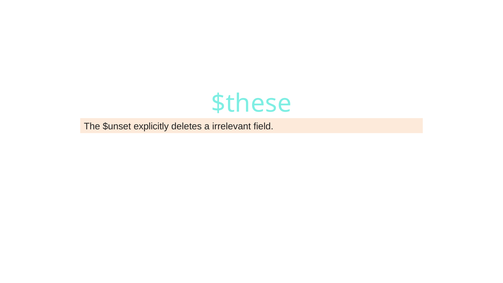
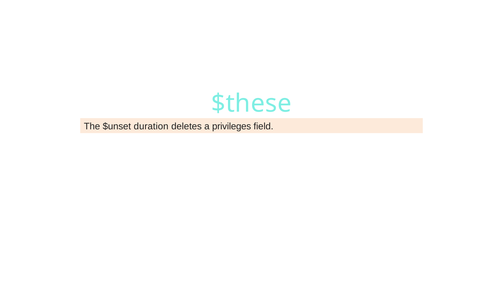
explicitly: explicitly -> duration (151, 126)
irrelevant: irrelevant -> privileges (232, 126)
